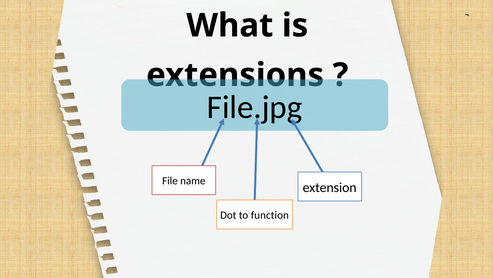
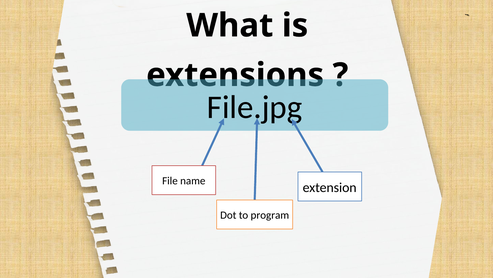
function: function -> program (270, 215)
